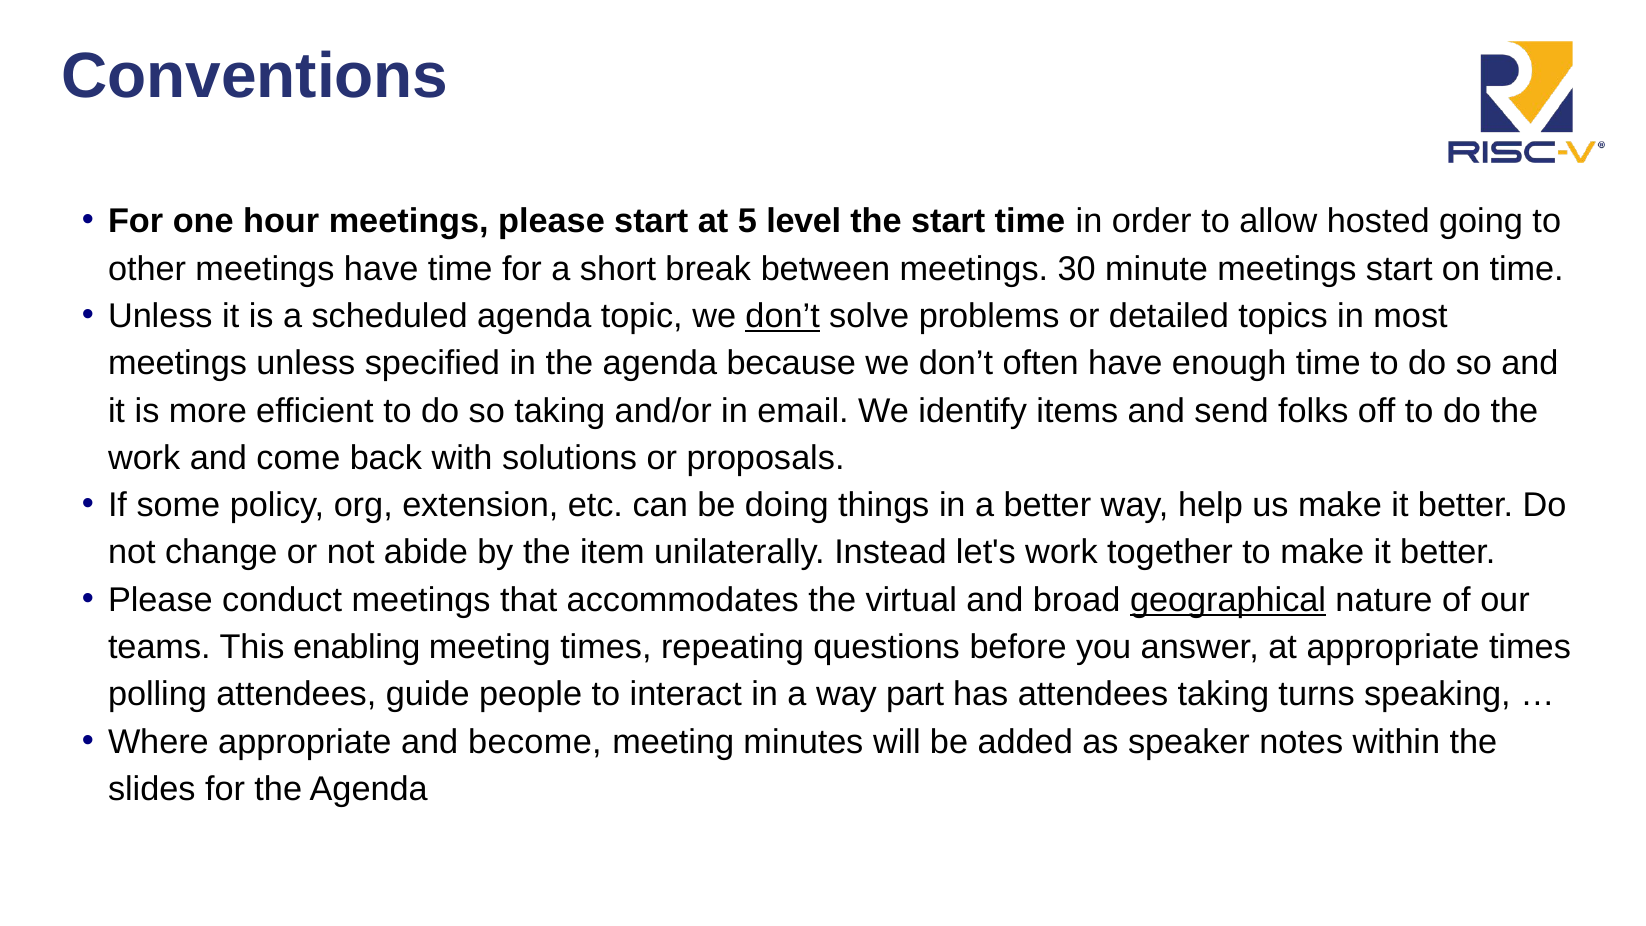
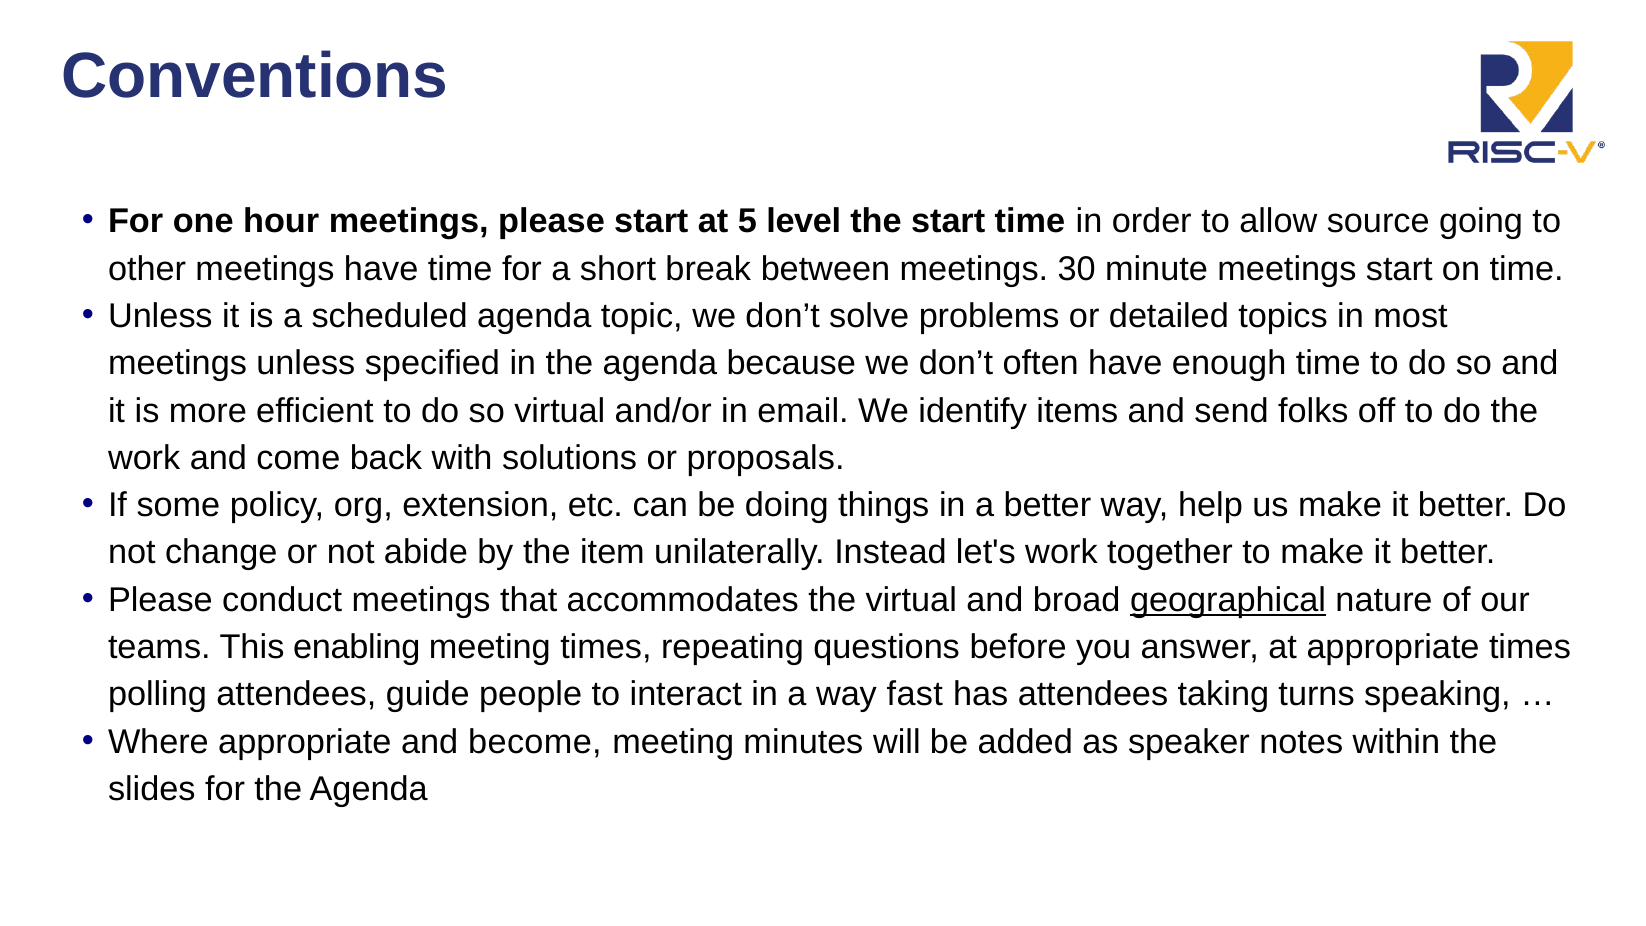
hosted: hosted -> source (1378, 221)
don’t underline: present -> none (783, 316)
so taking: taking -> virtual (560, 411)
part: part -> fast (915, 695)
